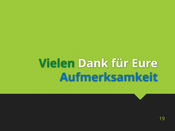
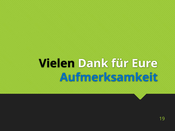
Vielen colour: green -> black (57, 64)
